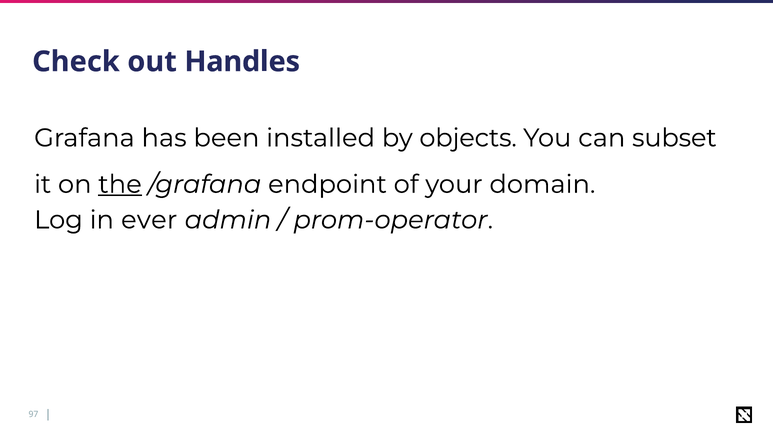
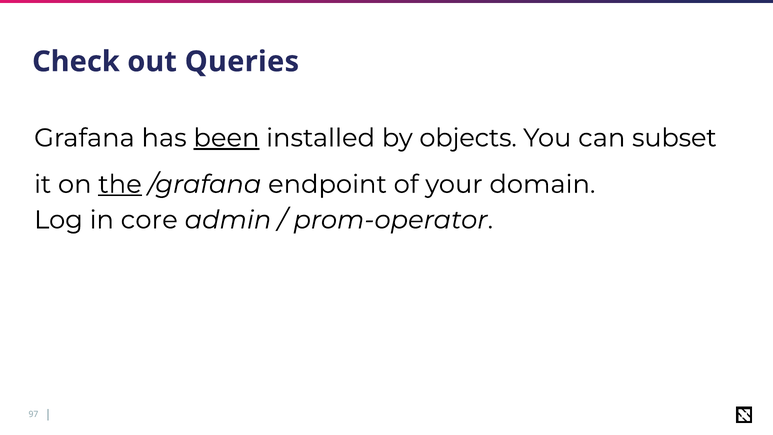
Handles: Handles -> Queries (242, 62)
been underline: none -> present (226, 138)
ever: ever -> core (149, 220)
